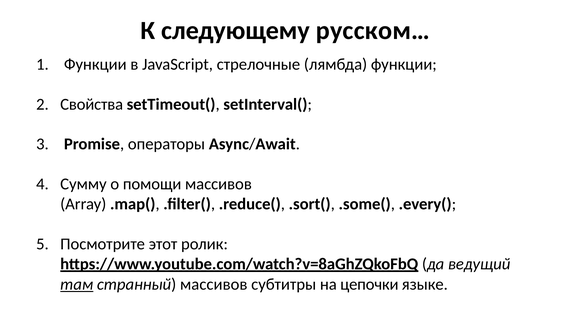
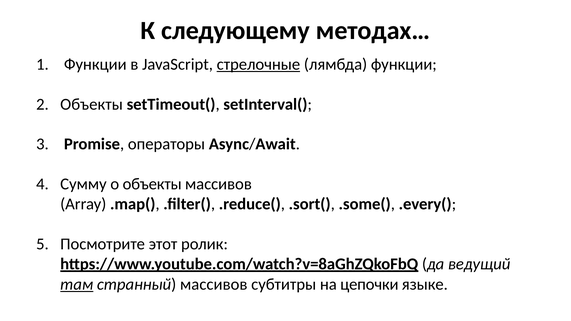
русском…: русском… -> методах… (373, 30)
стрелочные underline: none -> present (258, 64)
Свойства: Свойства -> Объекты (92, 104)
о помощи: помощи -> объекты (152, 184)
